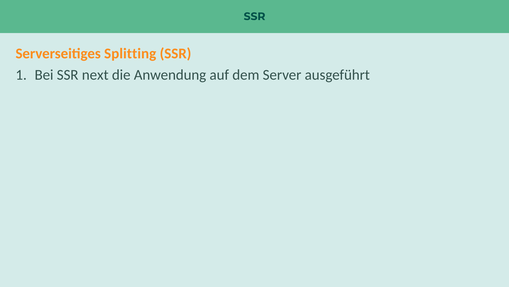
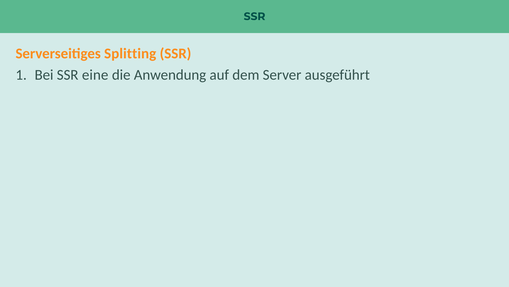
next: next -> eine (95, 75)
